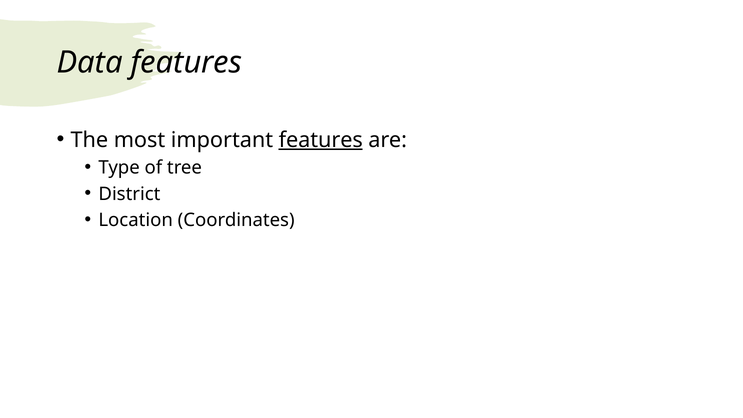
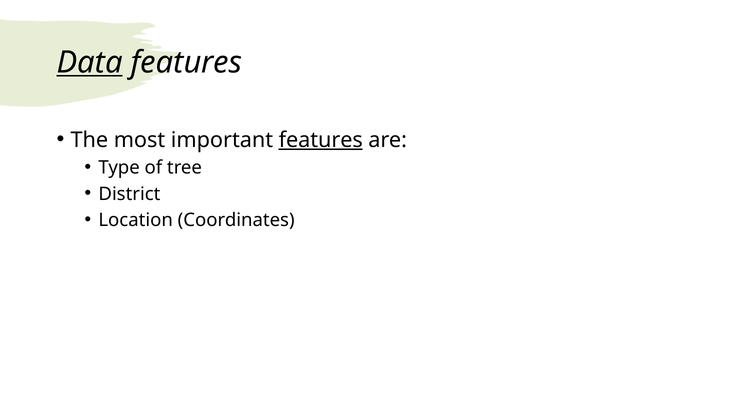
Data underline: none -> present (90, 62)
